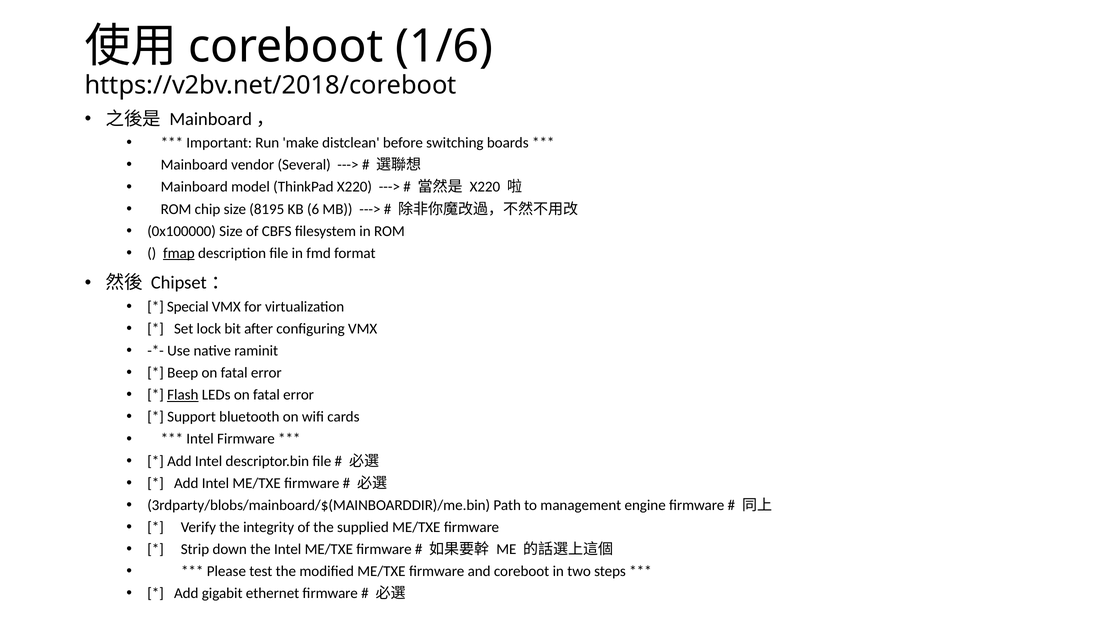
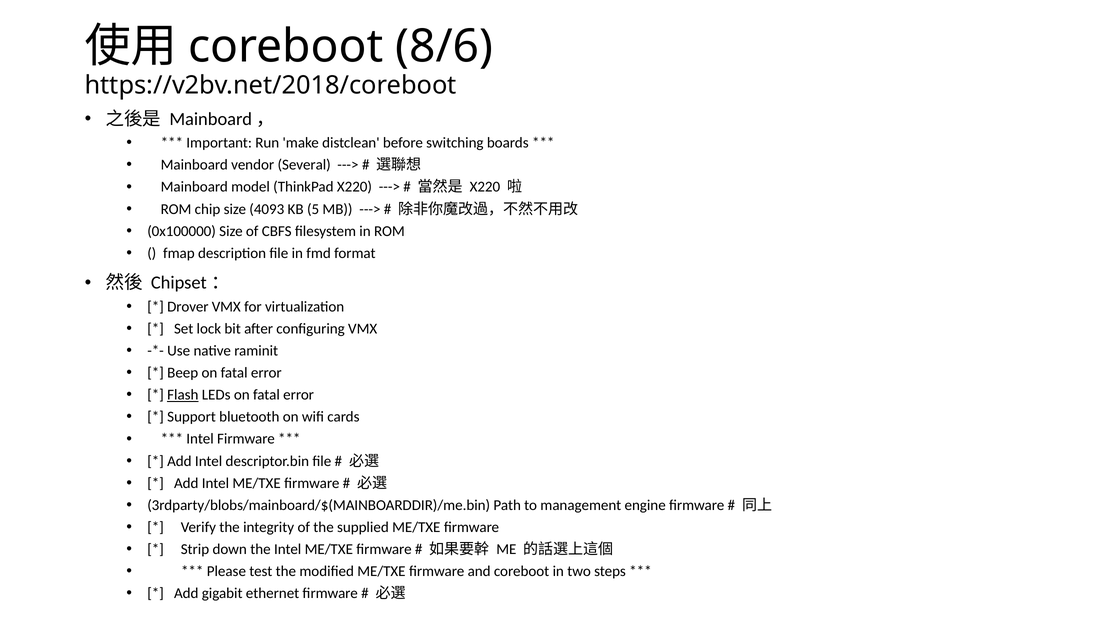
1/6: 1/6 -> 8/6 (444, 46)
8195: 8195 -> 4093 (267, 209)
6: 6 -> 5 (313, 209)
fmap underline: present -> none (179, 253)
Special: Special -> Drover (188, 306)
